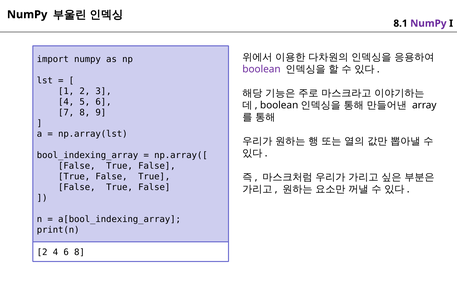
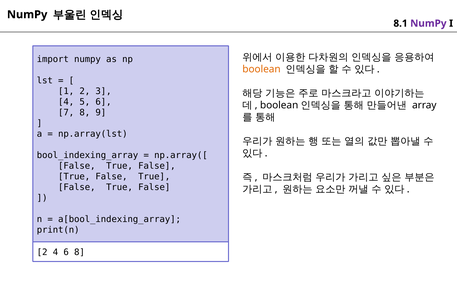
boolean colour: purple -> orange (261, 69)
